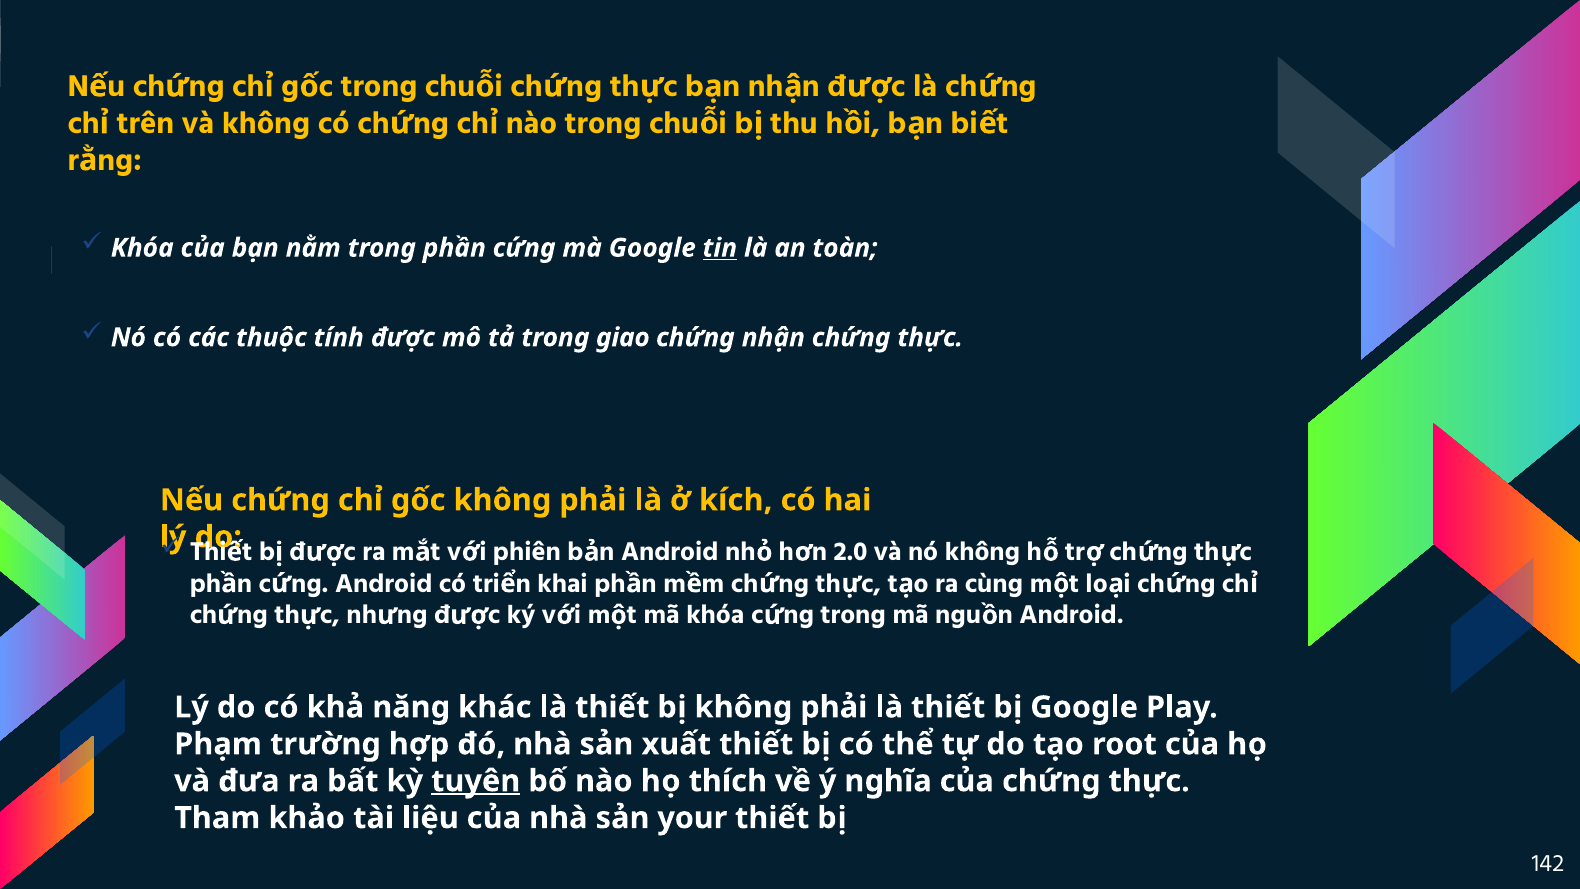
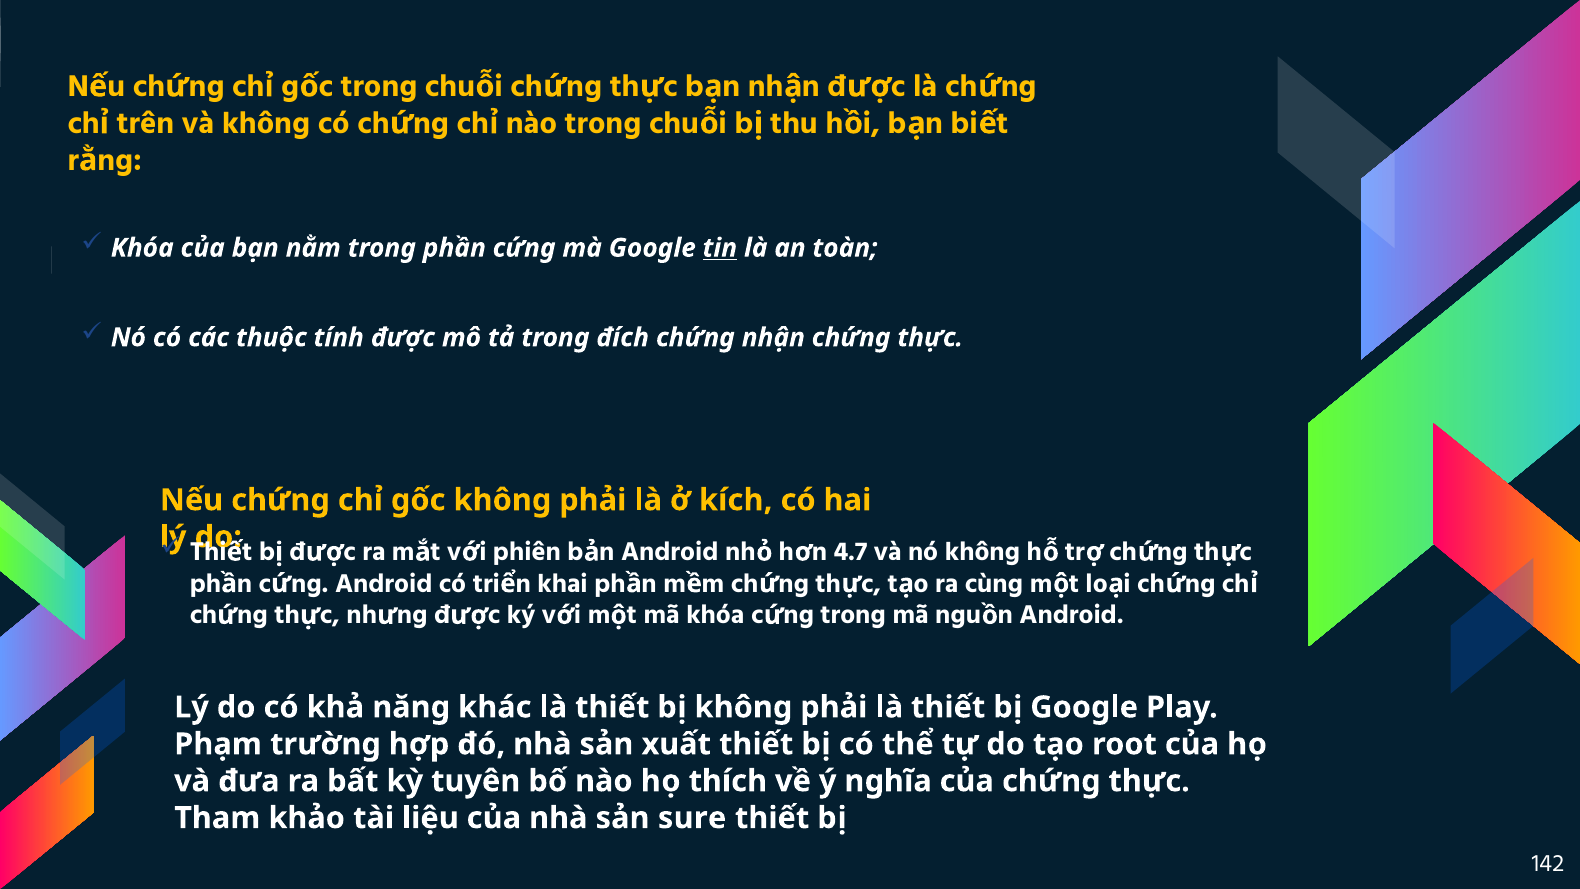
giao: giao -> đích (623, 337)
2.0: 2.0 -> 4.7 (851, 552)
tuyên underline: present -> none (476, 781)
your: your -> sure (692, 818)
